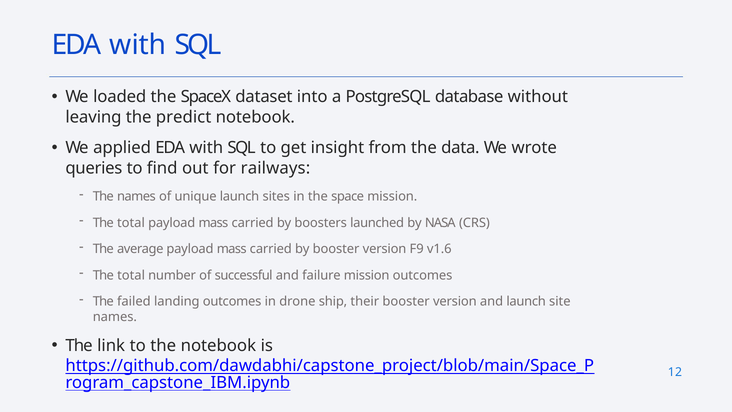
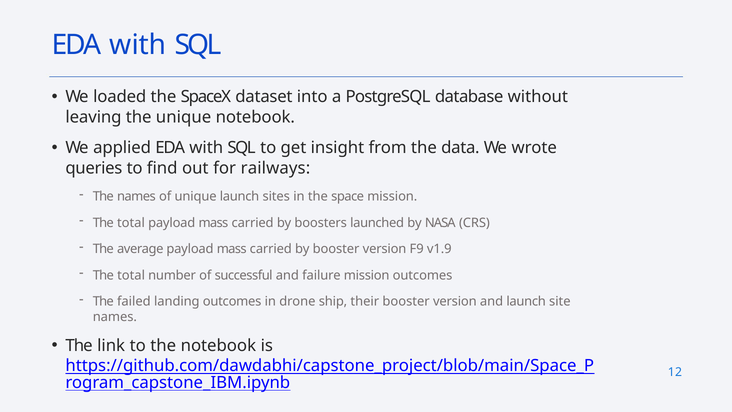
the predict: predict -> unique (184, 117)
v1.6: v1.6 -> v1.9 (439, 249)
